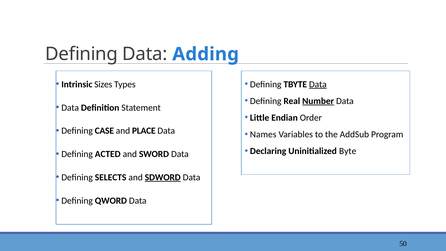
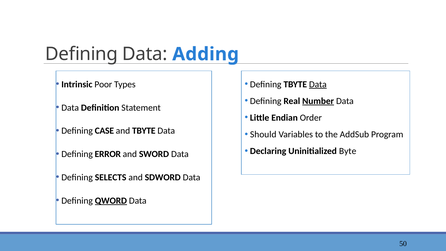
Sizes: Sizes -> Poor (103, 84)
and PLACE: PLACE -> TBYTE (144, 131)
Names: Names -> Should (263, 134)
ACTED: ACTED -> ERROR (108, 154)
SDWORD underline: present -> none (163, 177)
QWORD underline: none -> present (111, 201)
